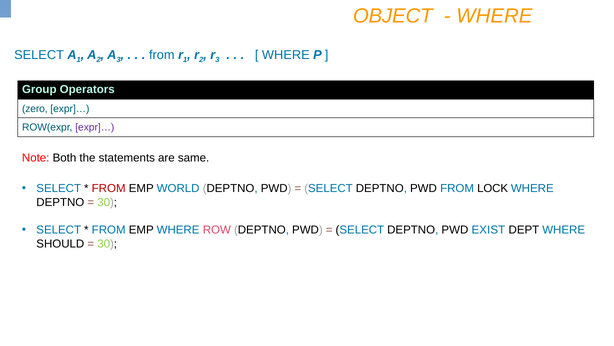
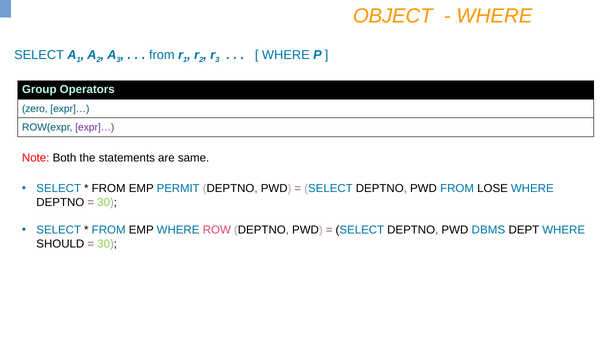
FROM colour: red -> black (109, 188)
WORLD: WORLD -> PERMIT (178, 188)
LOCK: LOCK -> LOSE (493, 188)
EXIST: EXIST -> DBMS (488, 230)
